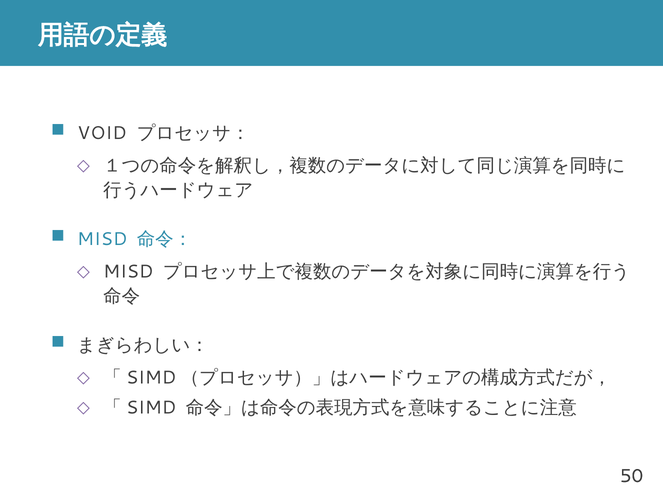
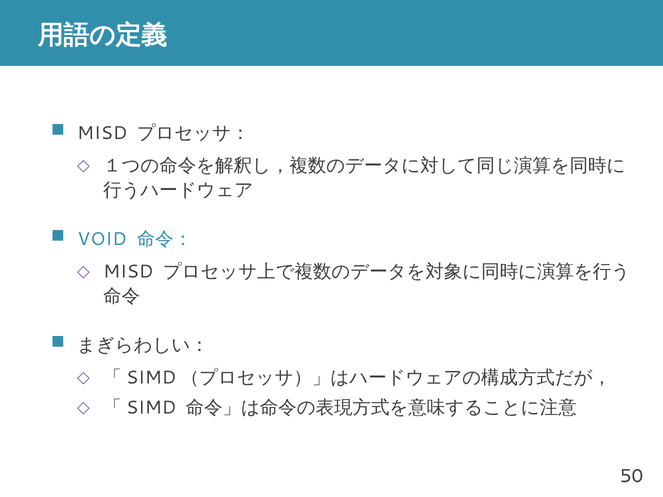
VOID: VOID -> MISD (102, 133)
MISD: MISD -> VOID (102, 239)
